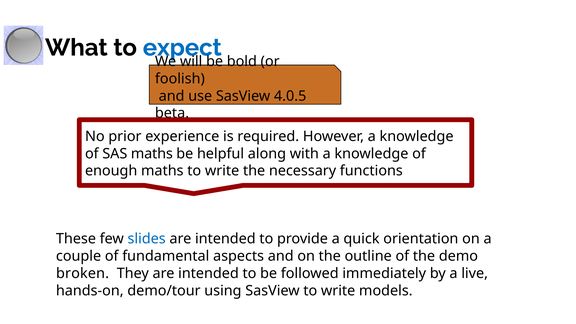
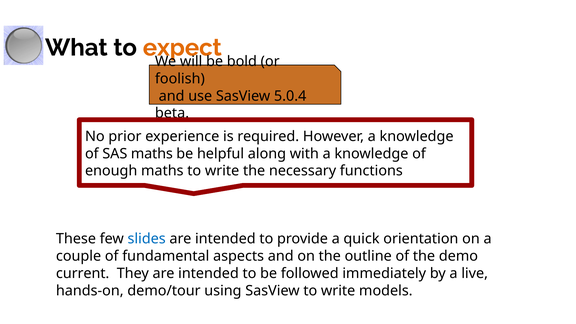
expect colour: blue -> orange (182, 48)
4.0.5: 4.0.5 -> 5.0.4 (290, 96)
broken: broken -> current (83, 273)
